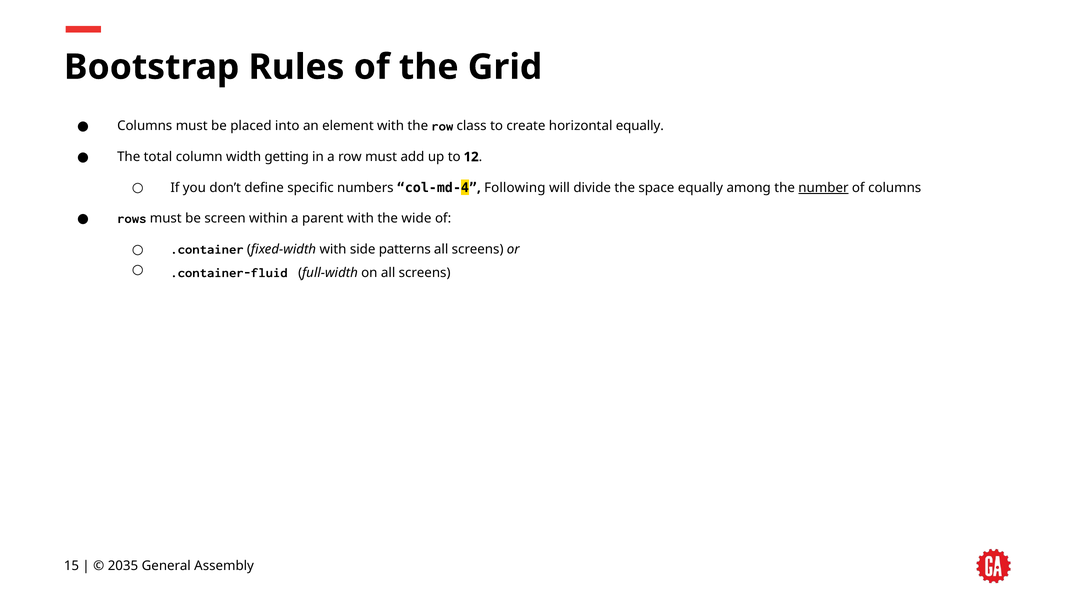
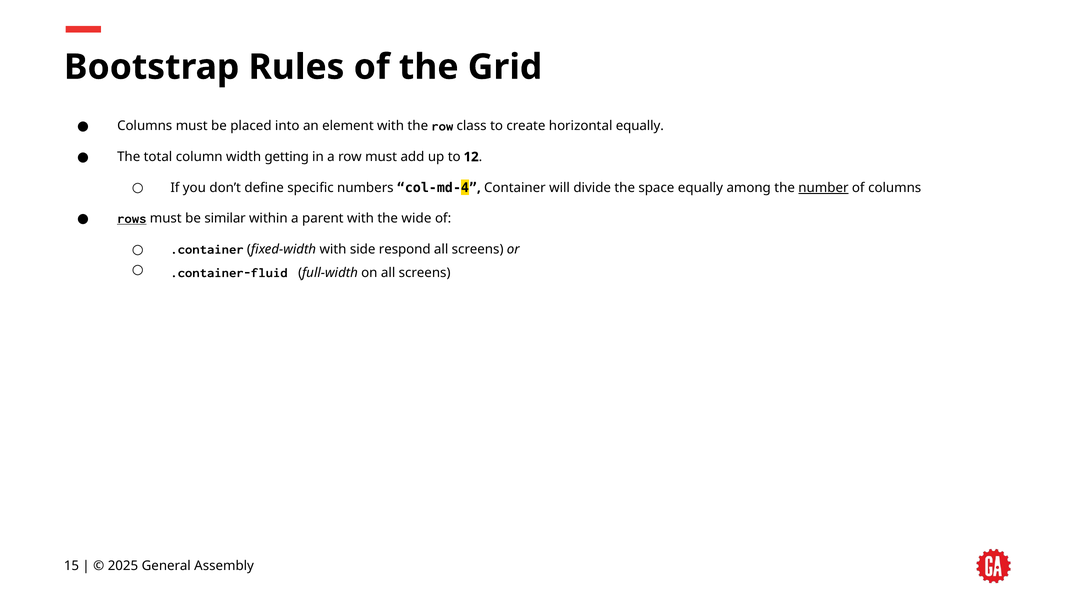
Following: Following -> Container (515, 188)
rows underline: none -> present (132, 219)
screen: screen -> similar (225, 219)
patterns: patterns -> respond (405, 249)
2035: 2035 -> 2025 (123, 566)
